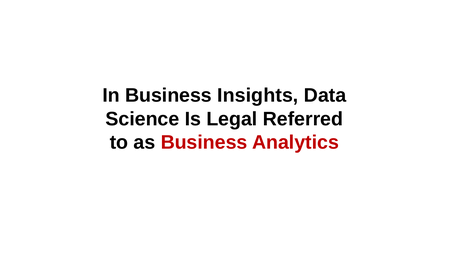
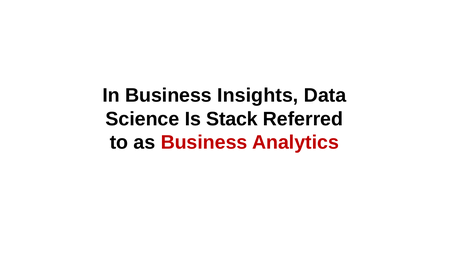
Legal: Legal -> Stack (232, 119)
